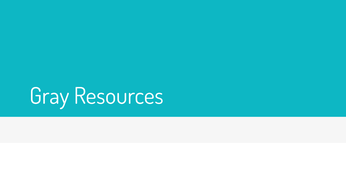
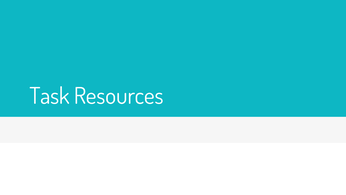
Gray: Gray -> Task (49, 96)
